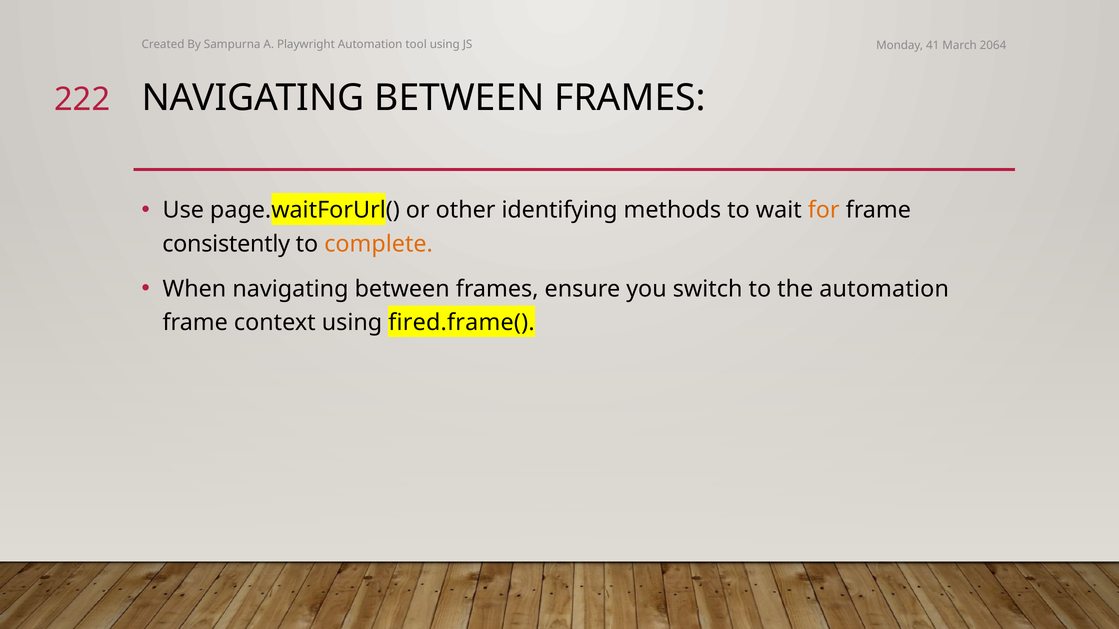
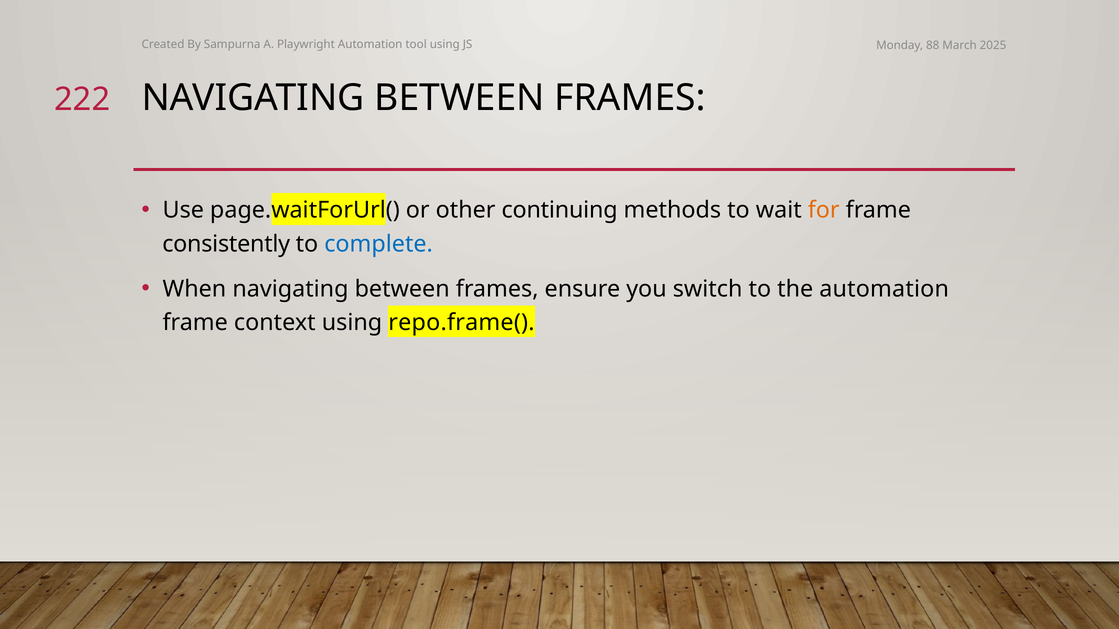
41: 41 -> 88 (933, 45)
2064: 2064 -> 2025 (993, 45)
identifying: identifying -> continuing (560, 210)
complete colour: orange -> blue (379, 244)
fired.frame(: fired.frame( -> repo.frame( (461, 323)
